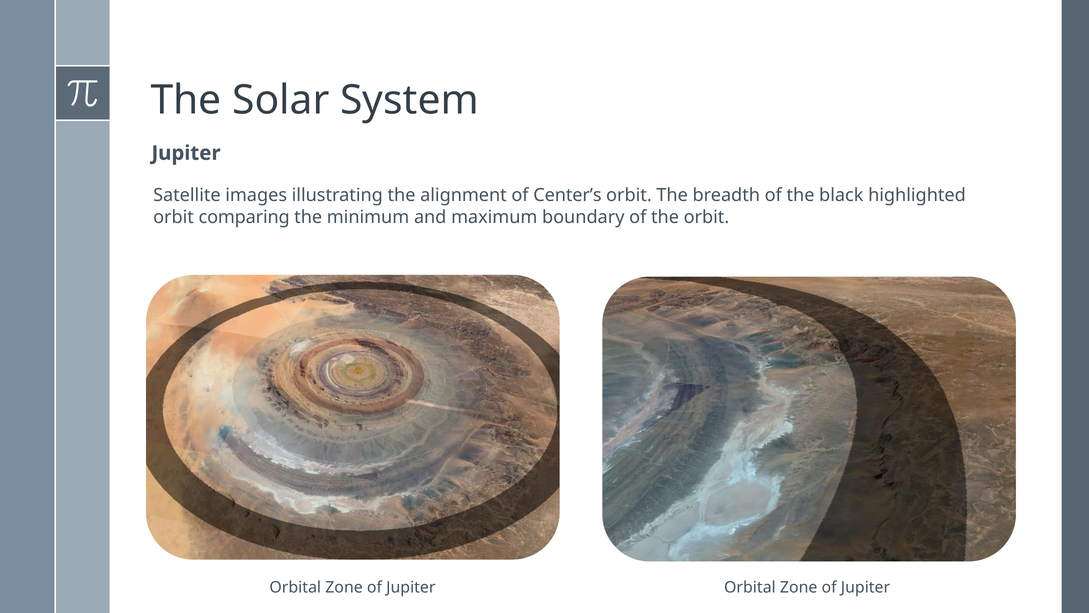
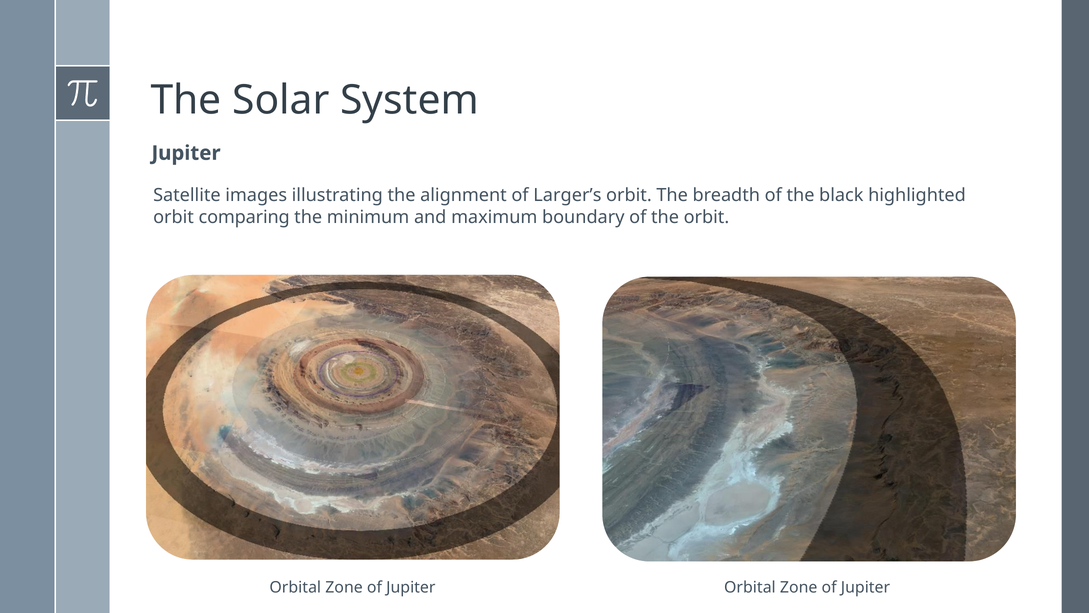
Center’s: Center’s -> Larger’s (567, 195)
